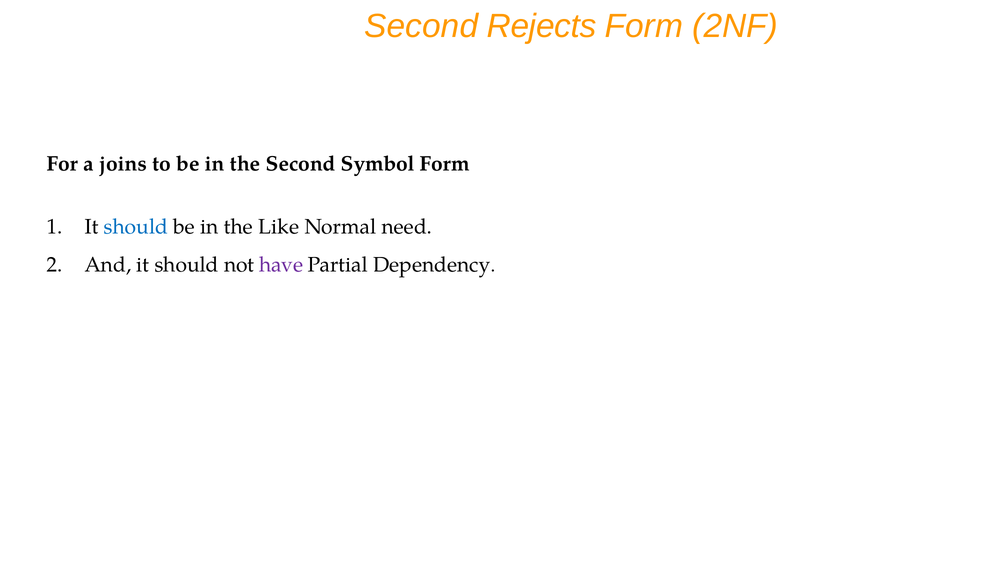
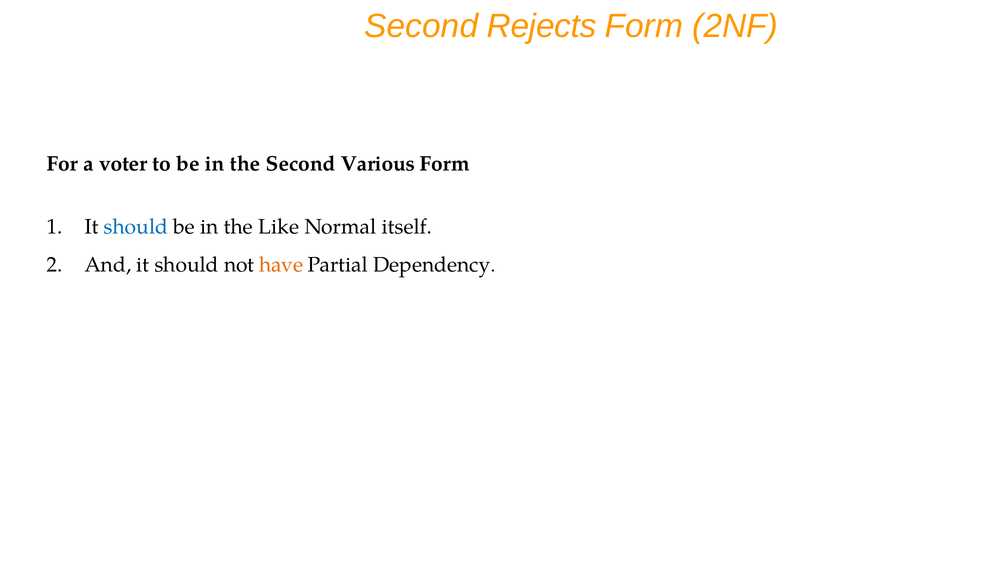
joins: joins -> voter (123, 164)
Symbol: Symbol -> Various (378, 164)
need: need -> itself (407, 227)
have colour: purple -> orange (281, 265)
